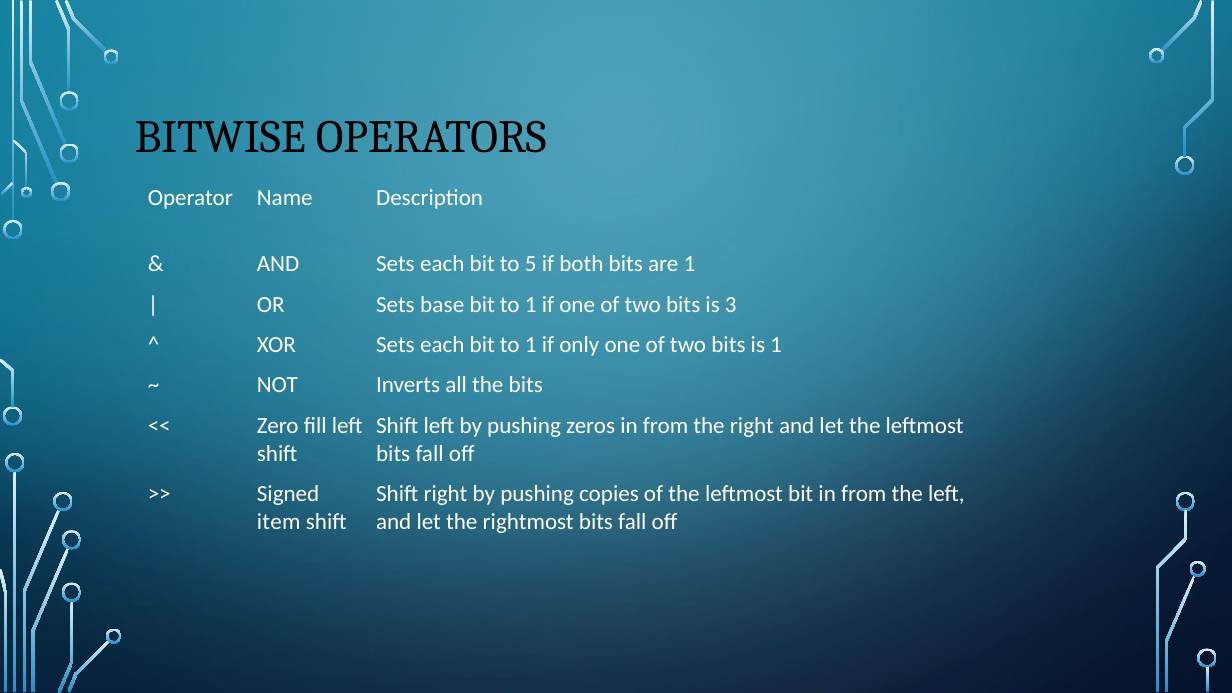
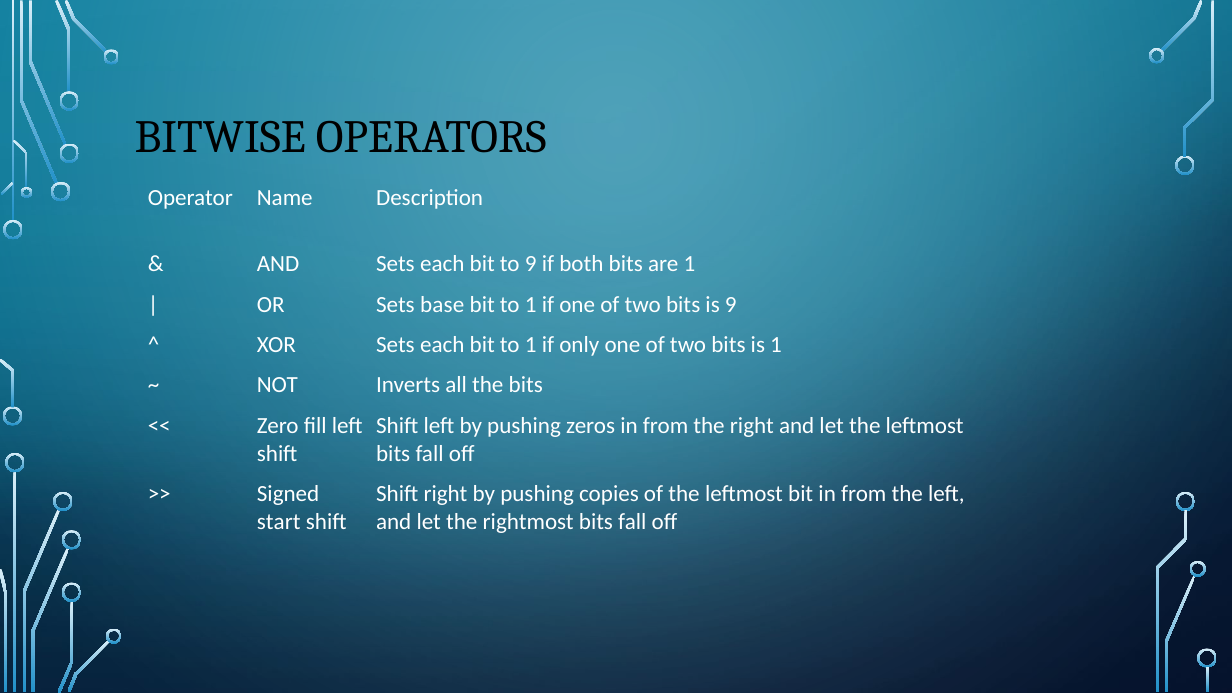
to 5: 5 -> 9 (531, 264)
is 3: 3 -> 9 (731, 304)
item: item -> start (279, 522)
